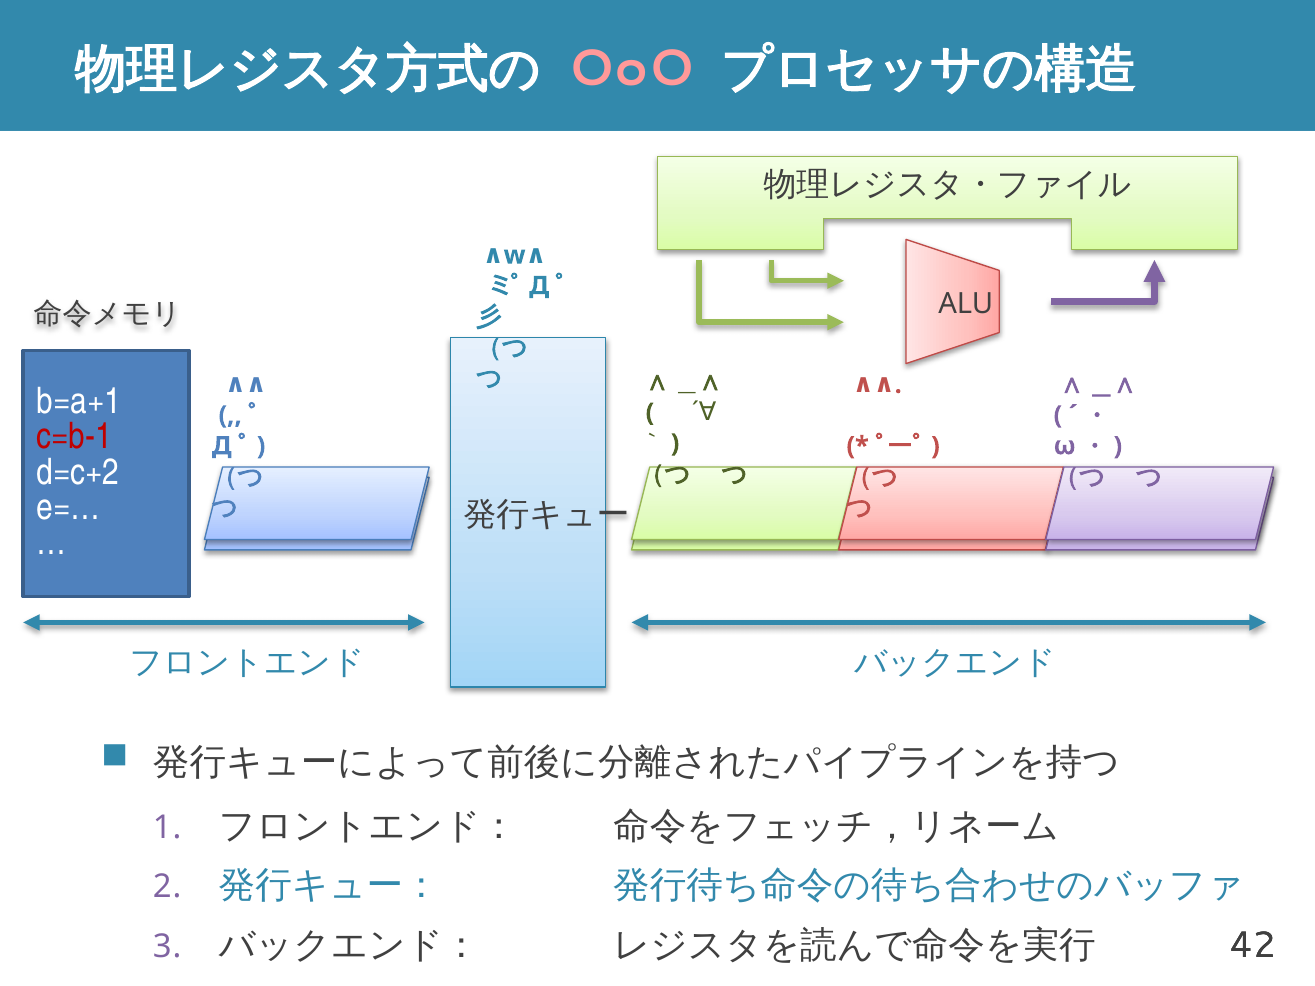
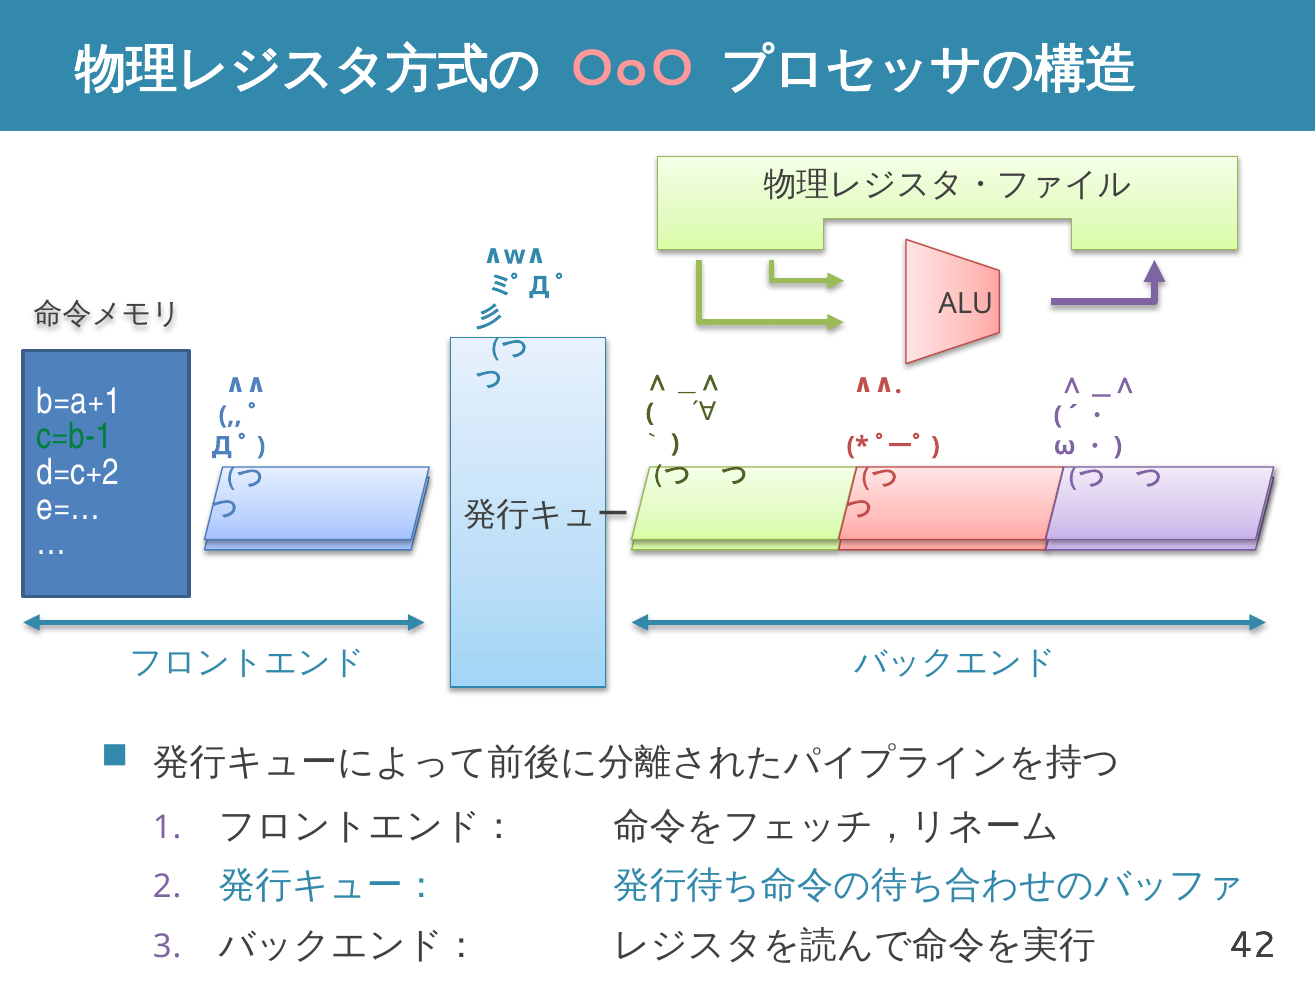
c=b-1 colour: red -> green (74, 437)
